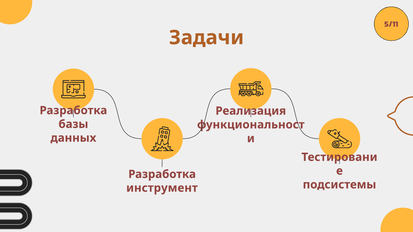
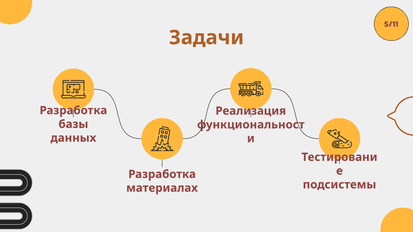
инструмент: инструмент -> материалах (162, 188)
